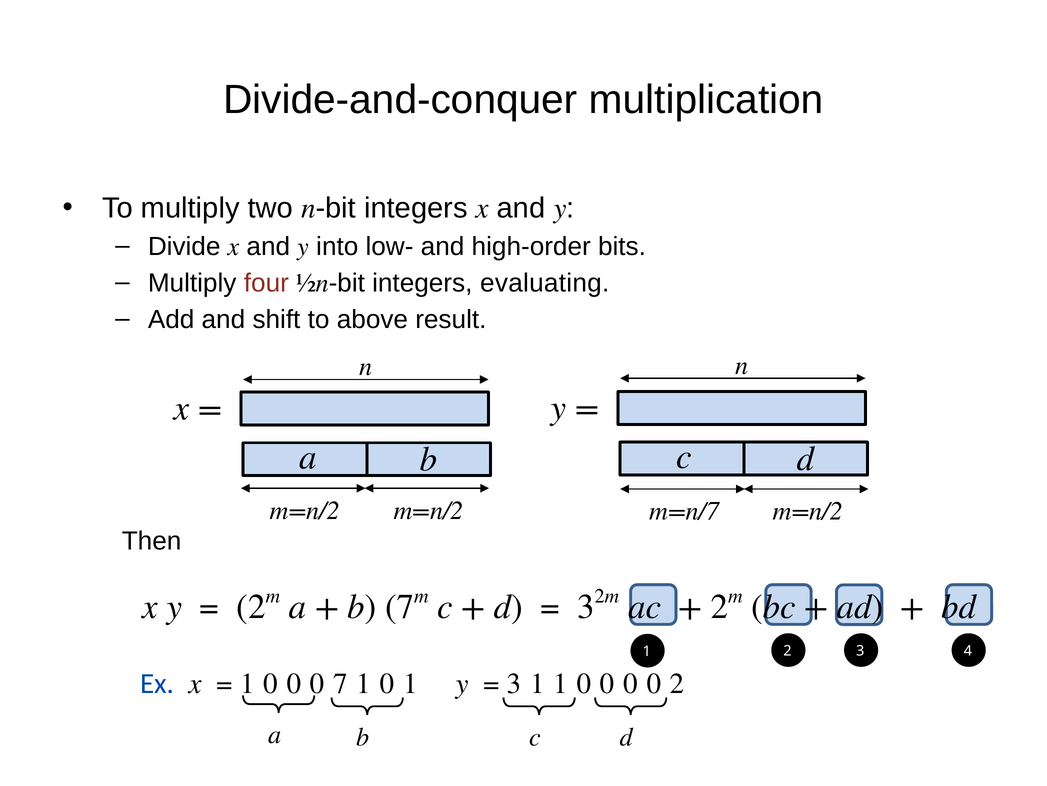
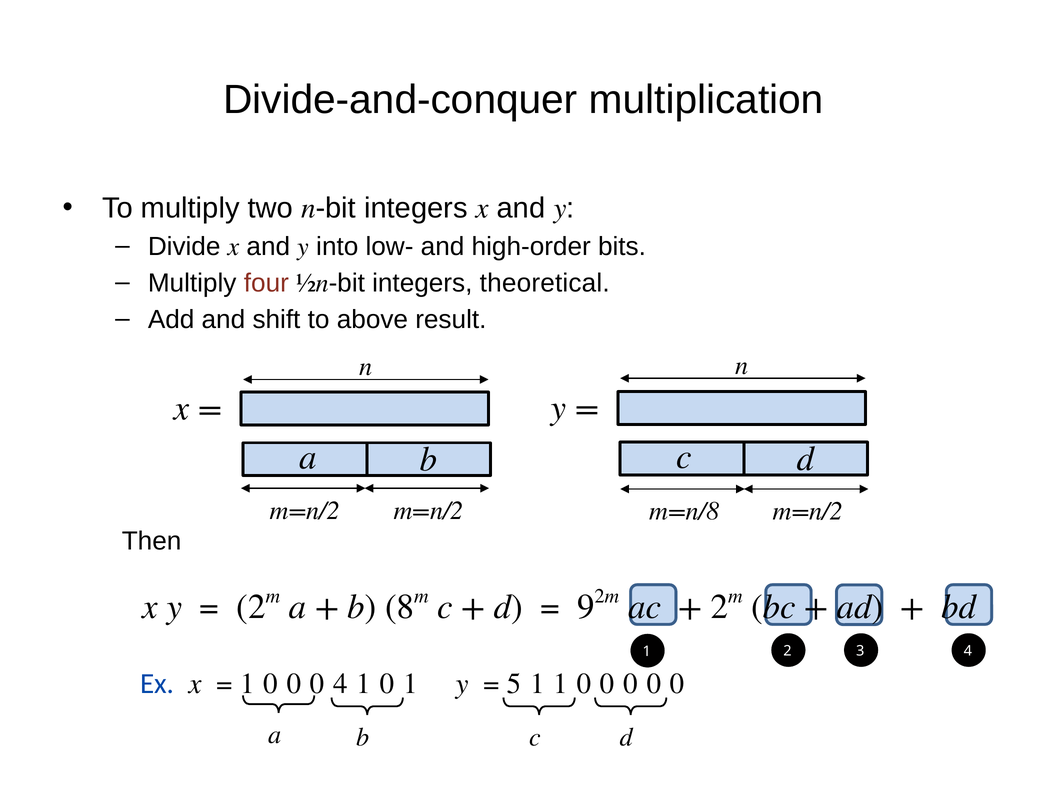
evaluating: evaluating -> theoretical (545, 283)
m=n/7: m=n/7 -> m=n/8 (684, 511)
b 7: 7 -> 8 (400, 606)
3: 3 -> 9 (586, 606)
7: 7 -> 4 (341, 683)
3: 3 -> 5 (514, 683)
2: 2 -> 0 (677, 683)
